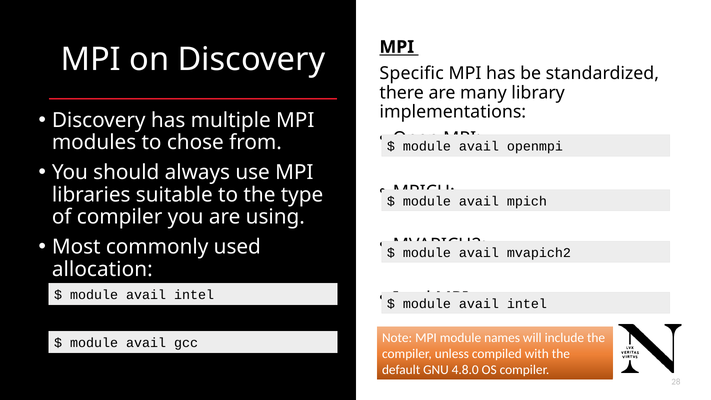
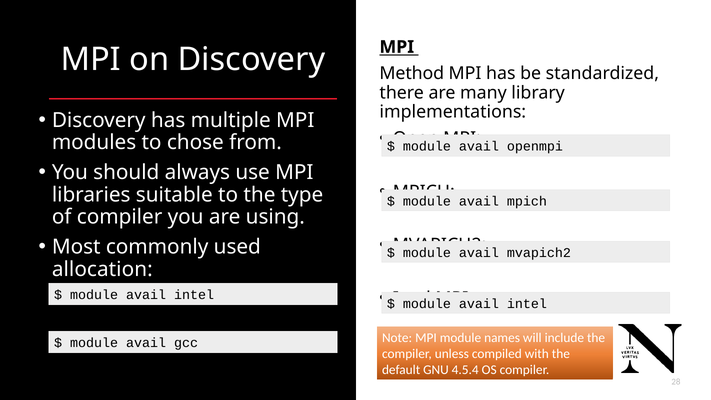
Specific: Specific -> Method (412, 74)
4.8.0: 4.8.0 -> 4.5.4 (465, 370)
